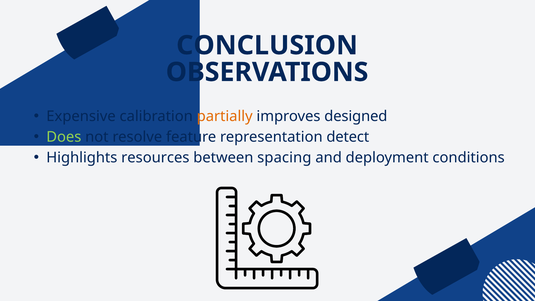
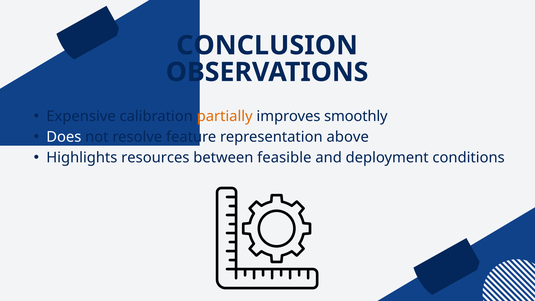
designed: designed -> smoothly (356, 116)
Does colour: light green -> white (64, 137)
detect: detect -> above (348, 137)
spacing: spacing -> feasible (284, 158)
